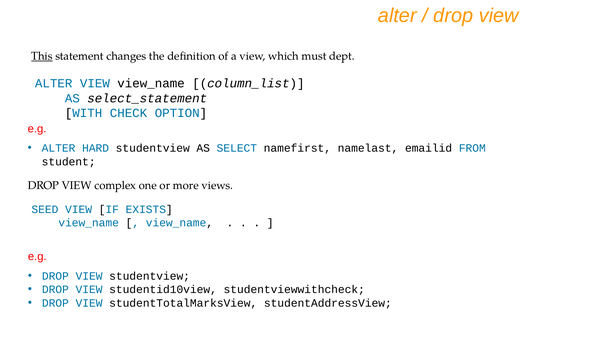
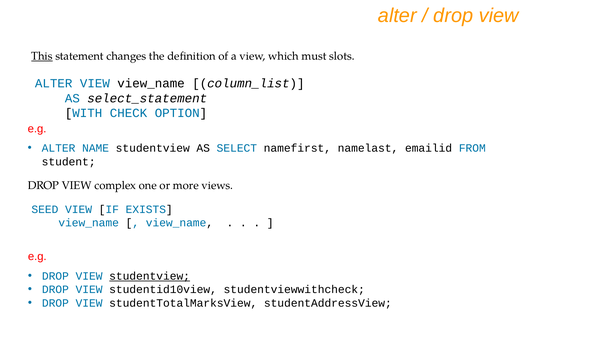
dept: dept -> slots (342, 56)
HARD: HARD -> NAME (96, 148)
studentview underline: none -> present (150, 276)
